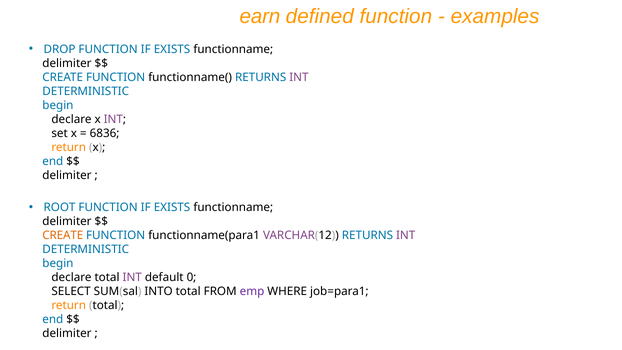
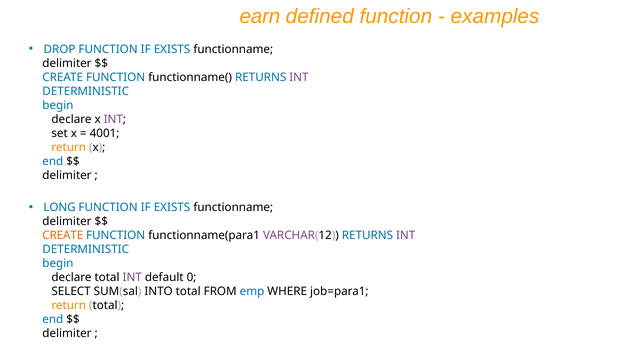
6836: 6836 -> 4001 (105, 133)
ROOT: ROOT -> LONG (60, 207)
emp colour: purple -> blue (252, 291)
